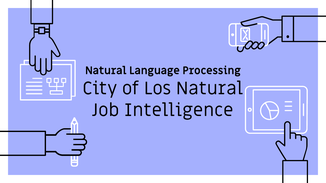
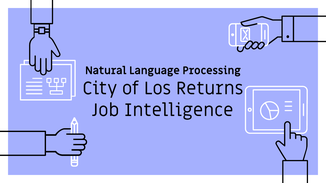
Los Natural: Natural -> Returns (210, 89)
